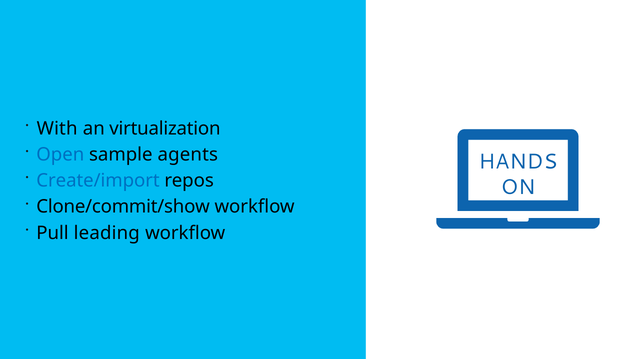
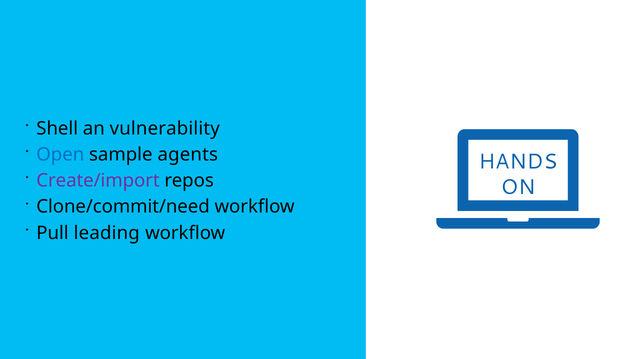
With: With -> Shell (57, 129)
virtualization: virtualization -> vulnerability (165, 129)
Create/import colour: blue -> purple (98, 181)
Clone/commit/show: Clone/commit/show -> Clone/commit/need (123, 207)
